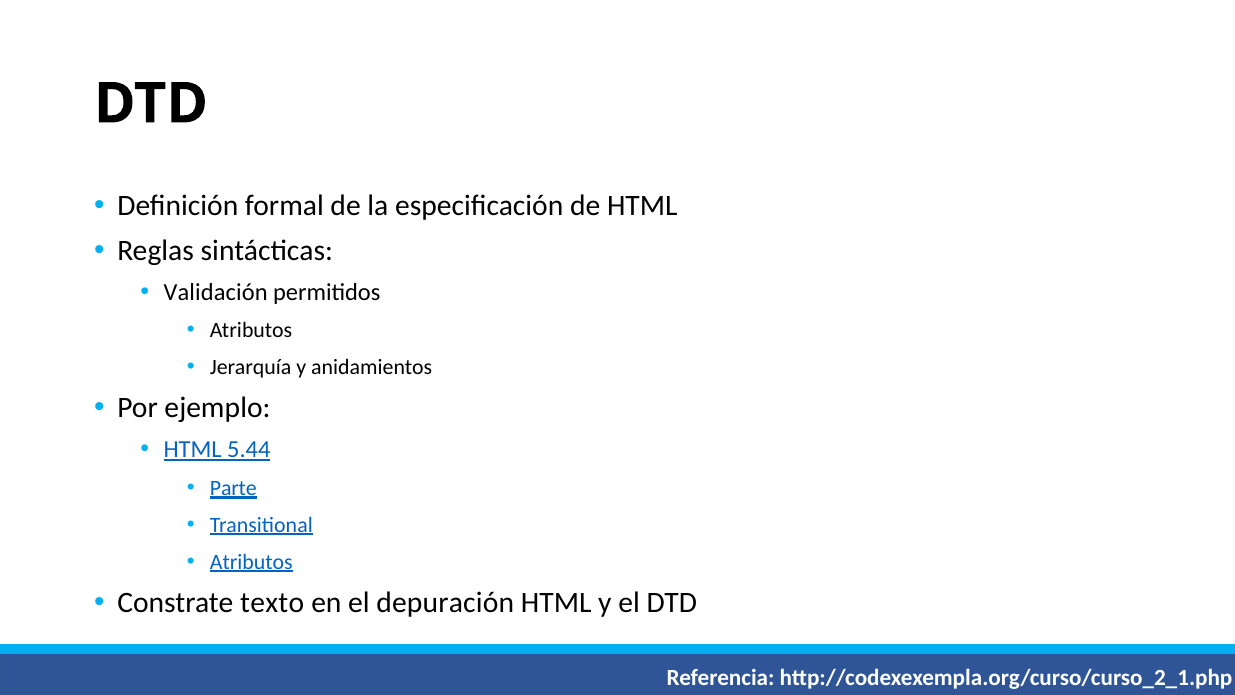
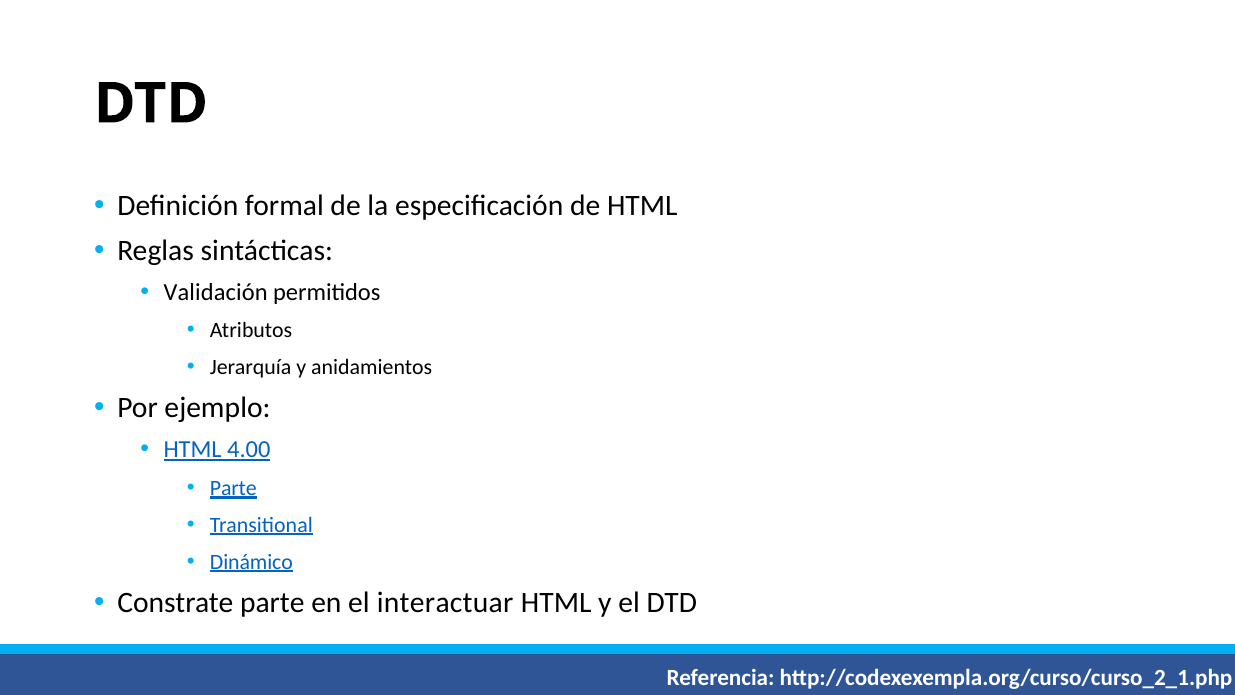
5.44: 5.44 -> 4.00 (249, 450)
Atributos: Atributos -> Dinámico (251, 562)
Constrate texto: texto -> parte (272, 602)
depuración: depuración -> interactuar (445, 602)
